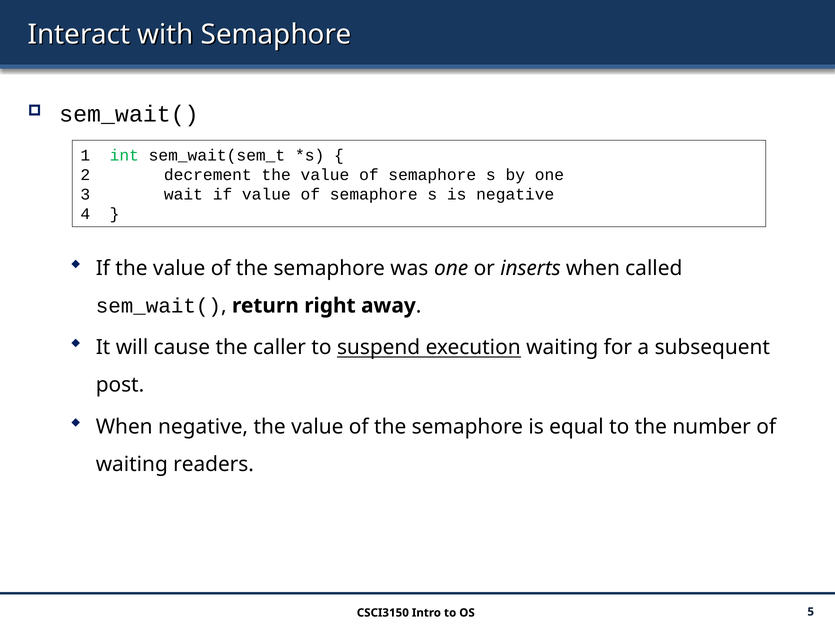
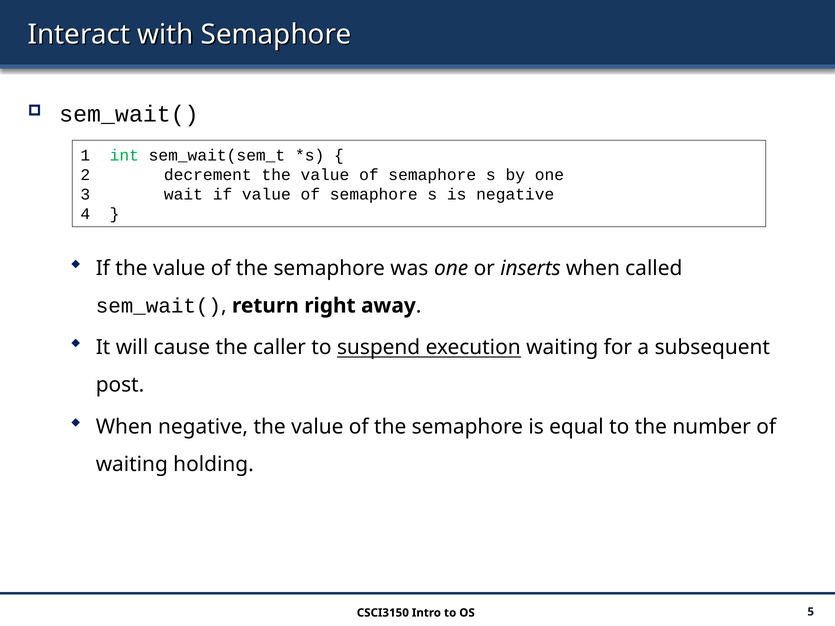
readers: readers -> holding (214, 464)
